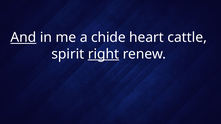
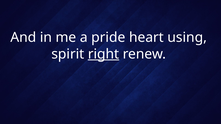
And underline: present -> none (23, 38)
chide: chide -> pride (108, 38)
cattle: cattle -> using (187, 38)
